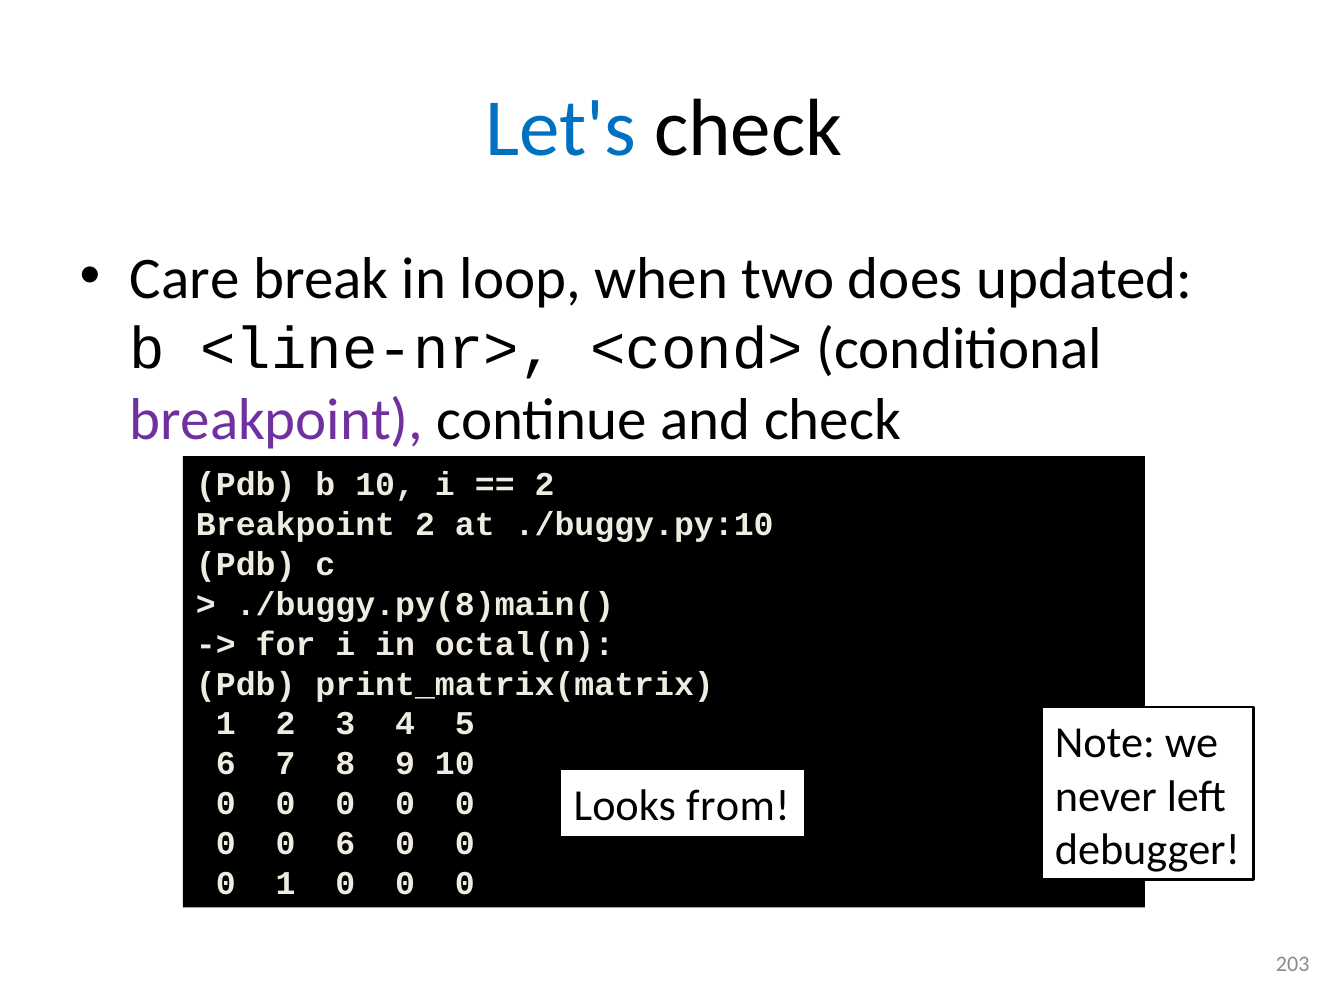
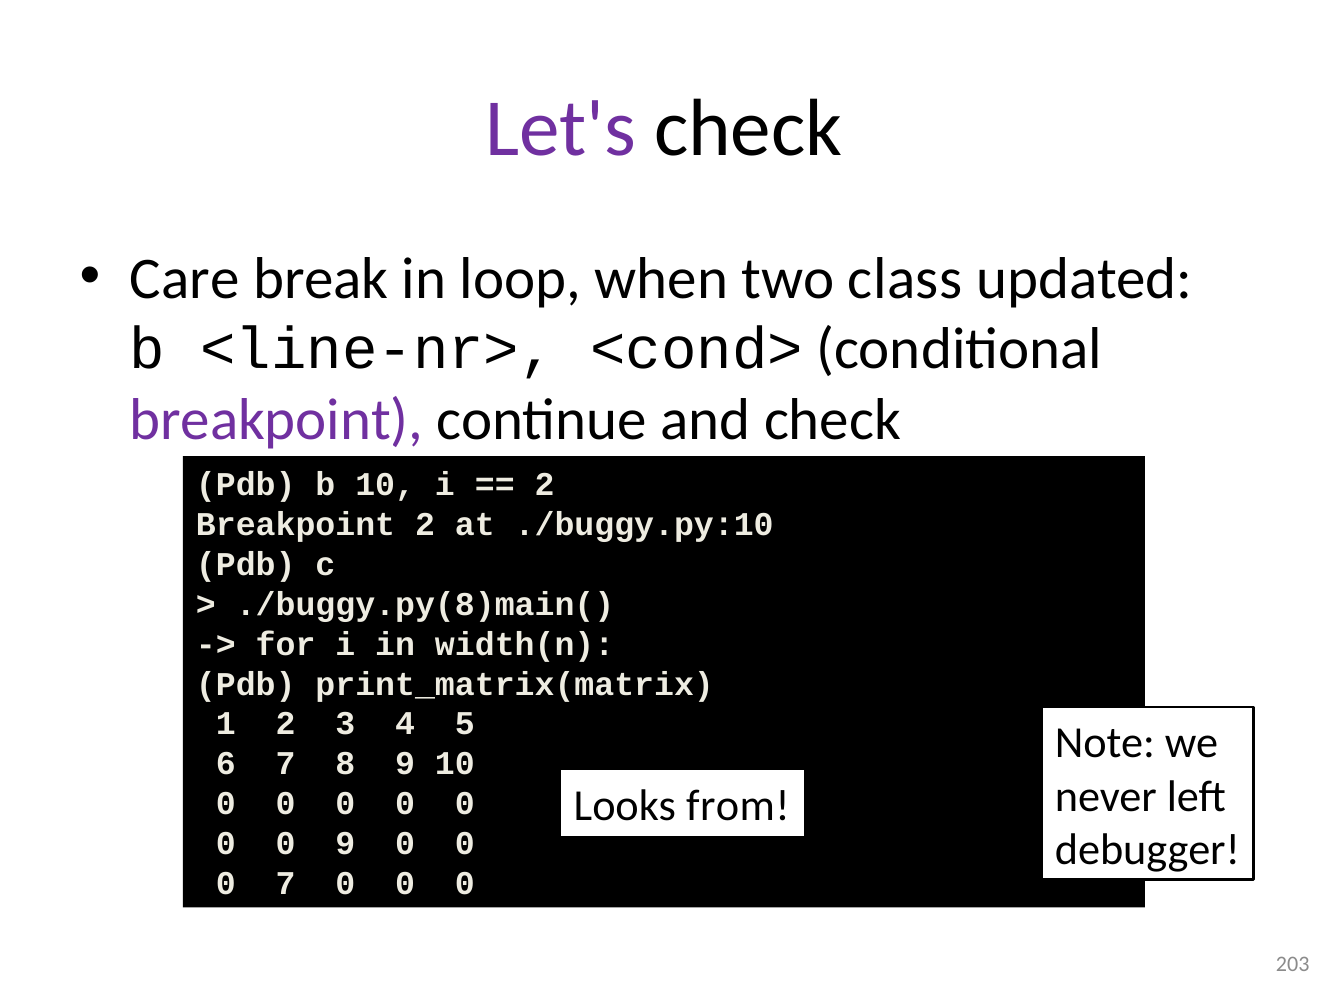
Let's colour: blue -> purple (560, 129)
does: does -> class (905, 279)
octal(n: octal(n -> width(n (525, 644)
0 6: 6 -> 9 (345, 843)
0 1: 1 -> 7 (286, 883)
